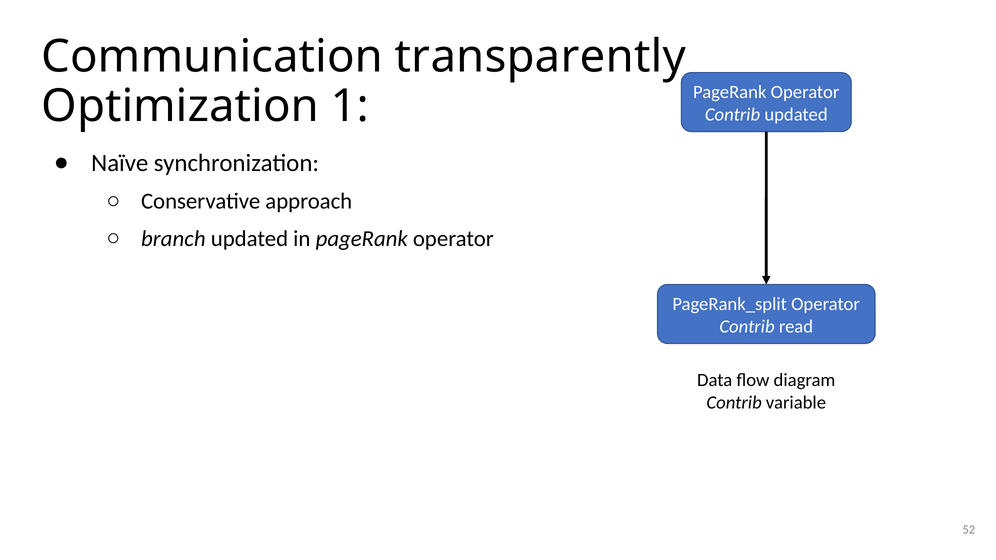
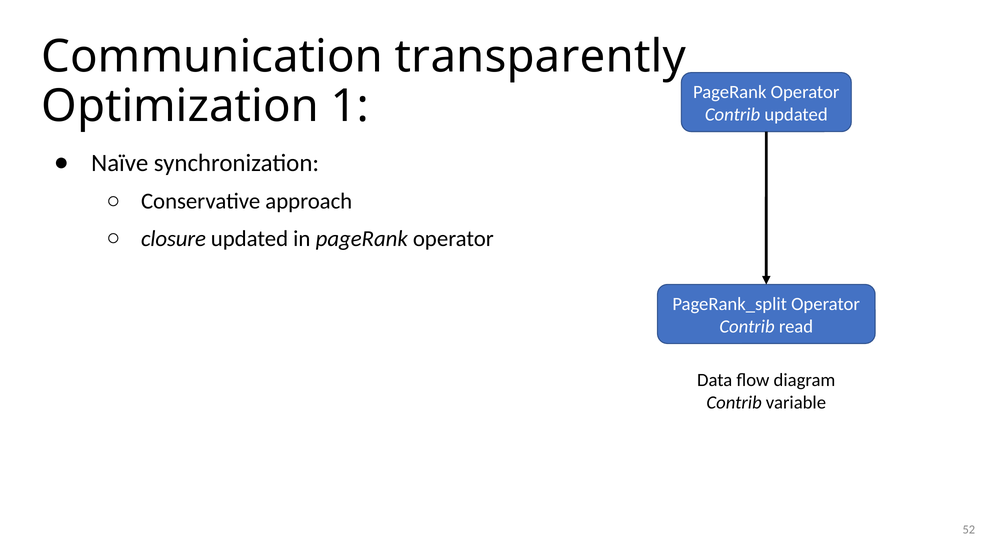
branch: branch -> closure (173, 239)
